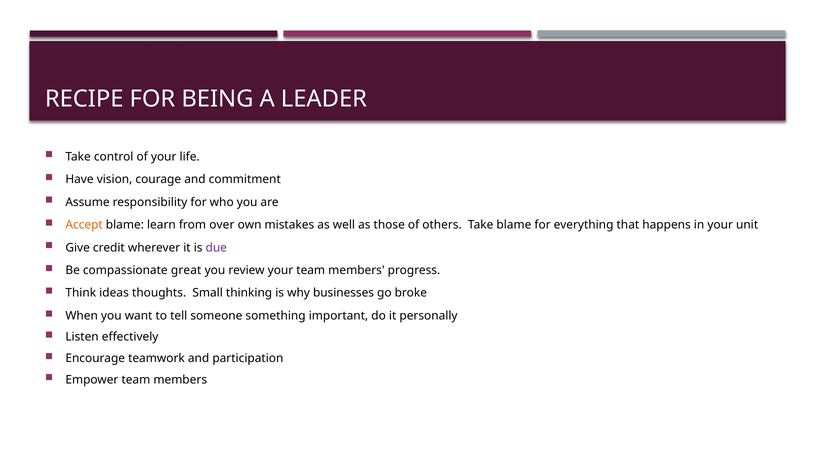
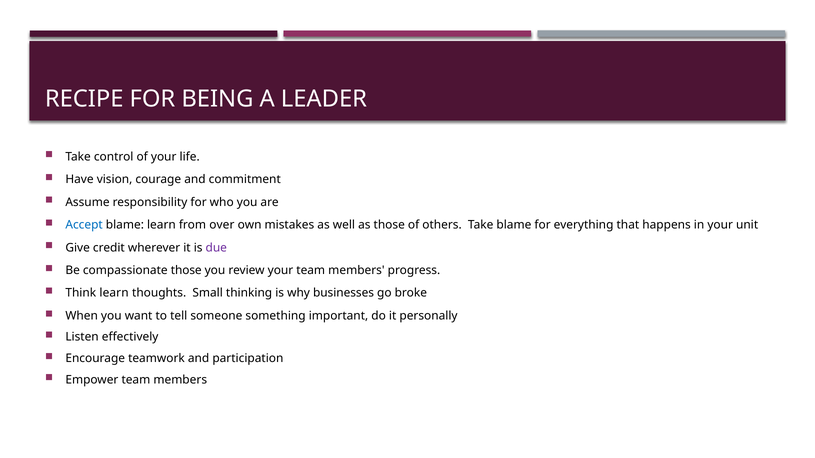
Accept colour: orange -> blue (84, 225)
compassionate great: great -> those (186, 271)
Think ideas: ideas -> learn (114, 293)
